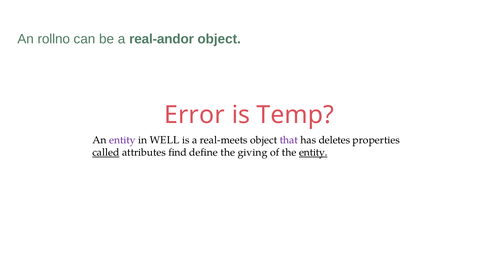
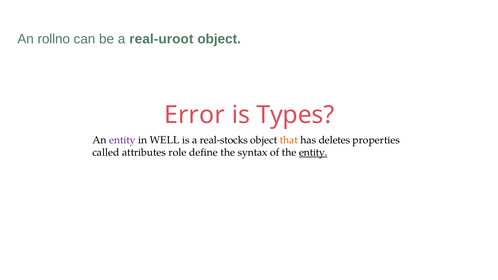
real-andor: real-andor -> real-uroot (161, 39)
Temp: Temp -> Types (295, 115)
real-meets: real-meets -> real-stocks (224, 140)
that colour: purple -> orange (289, 140)
called underline: present -> none (106, 152)
find: find -> role (178, 152)
giving: giving -> syntax (253, 152)
